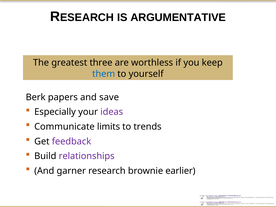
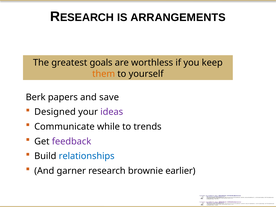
ARGUMENTATIVE: ARGUMENTATIVE -> ARRANGEMENTS (178, 17)
three: three -> goals (101, 63)
them colour: blue -> orange (104, 74)
Especially: Especially -> Designed (55, 112)
limits: limits -> while (108, 127)
relationships colour: purple -> blue (87, 156)
